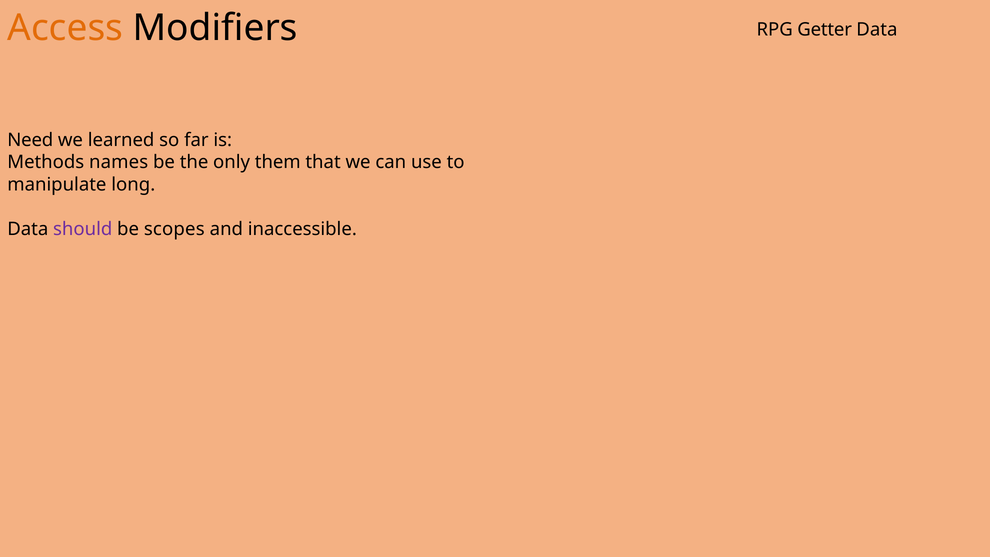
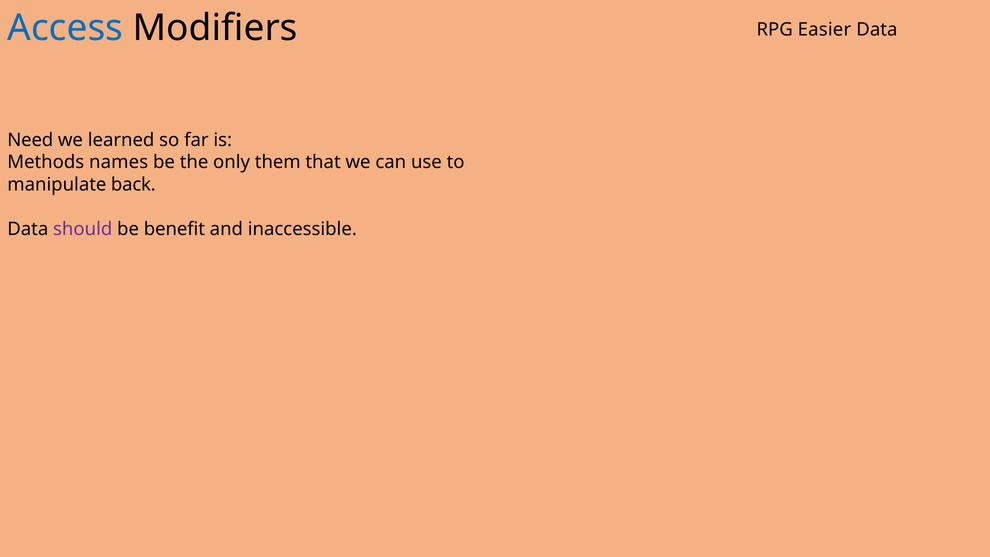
Access colour: orange -> blue (65, 28)
Getter: Getter -> Easier (824, 29)
long: long -> back (133, 184)
scopes: scopes -> benefit (174, 229)
